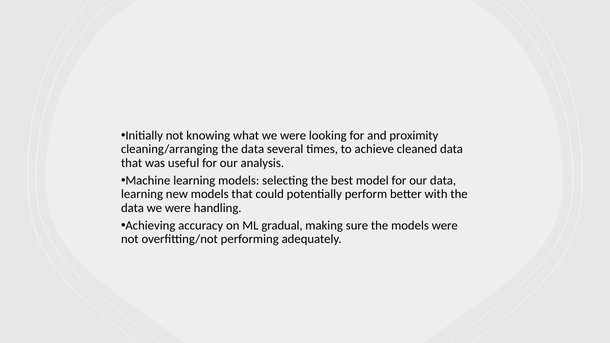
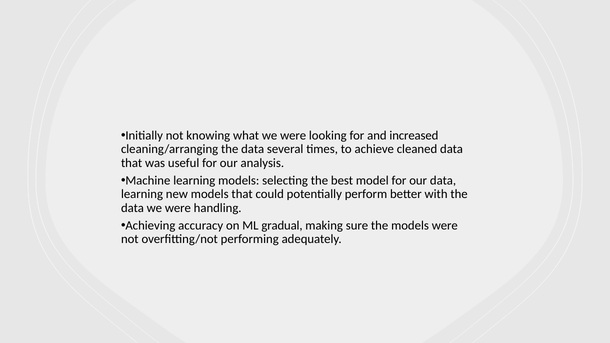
proximity: proximity -> increased (414, 135)
